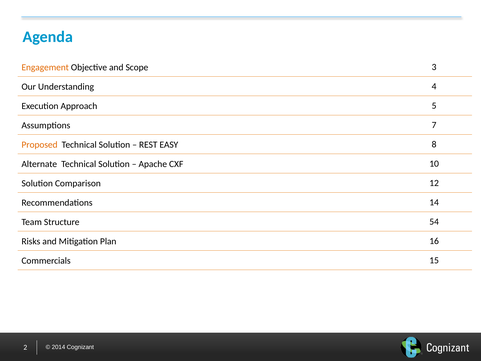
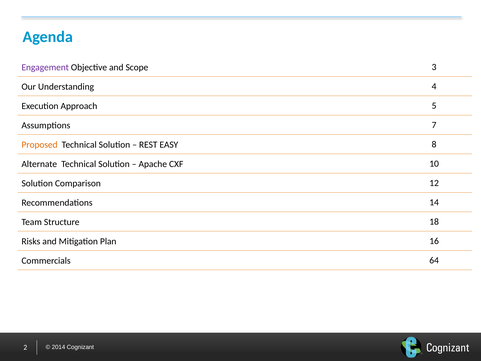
Engagement colour: orange -> purple (45, 67)
54: 54 -> 18 (434, 221)
15: 15 -> 64 (434, 260)
